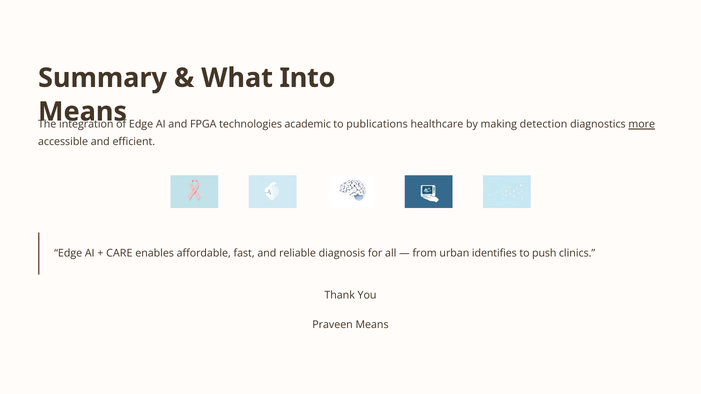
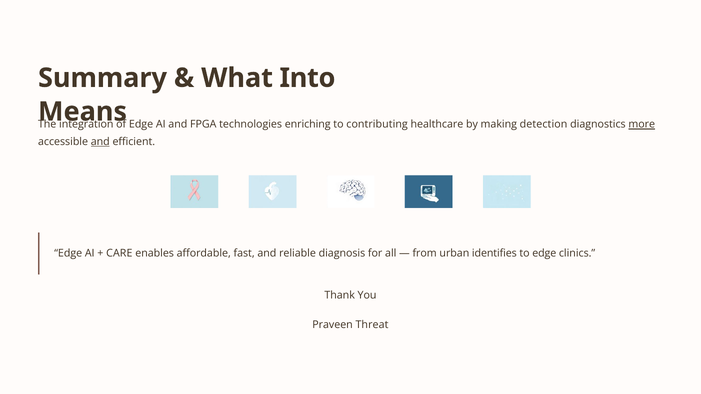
academic: academic -> enriching (308, 125)
publications: publications -> contributing (377, 125)
and underline: none -> present (100, 142)
to push: push -> edge (544, 253)
Praveen Means: Means -> Threat (372, 325)
